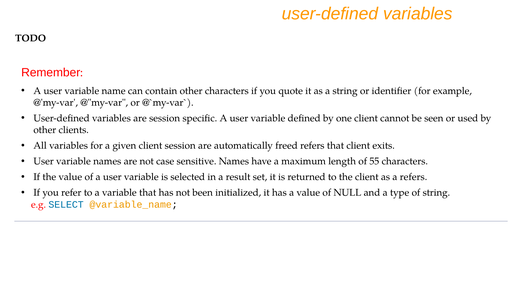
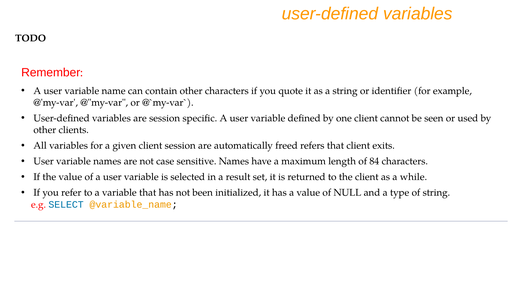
55: 55 -> 84 (374, 161)
a refers: refers -> while (413, 177)
